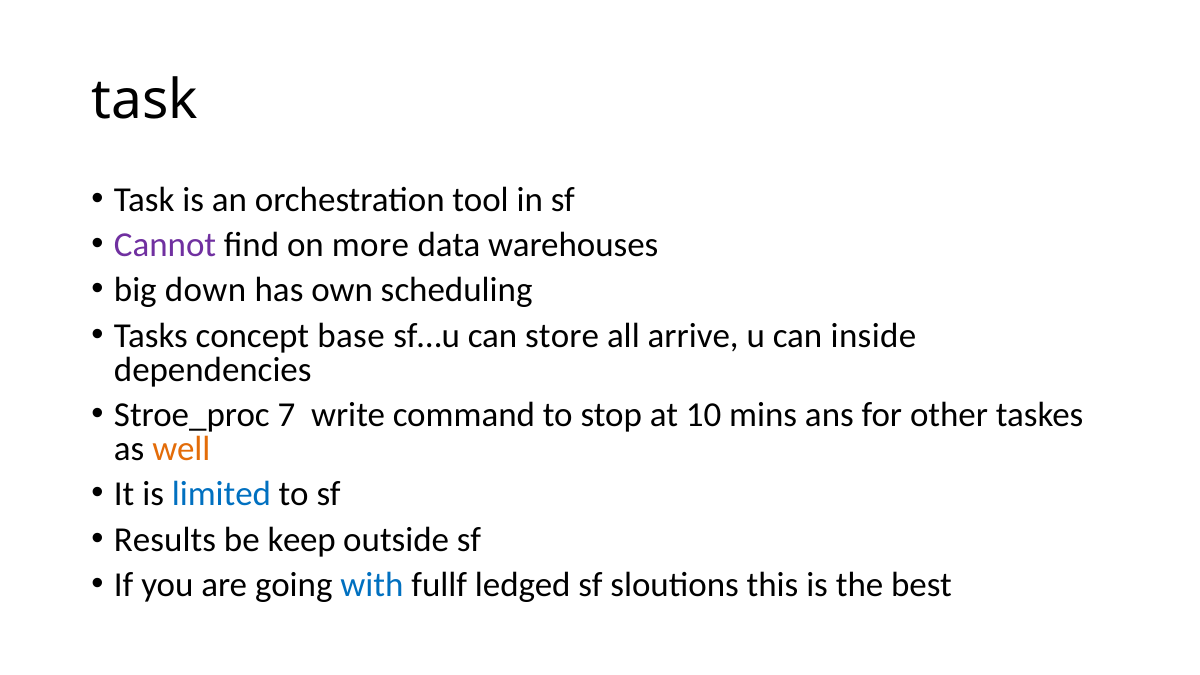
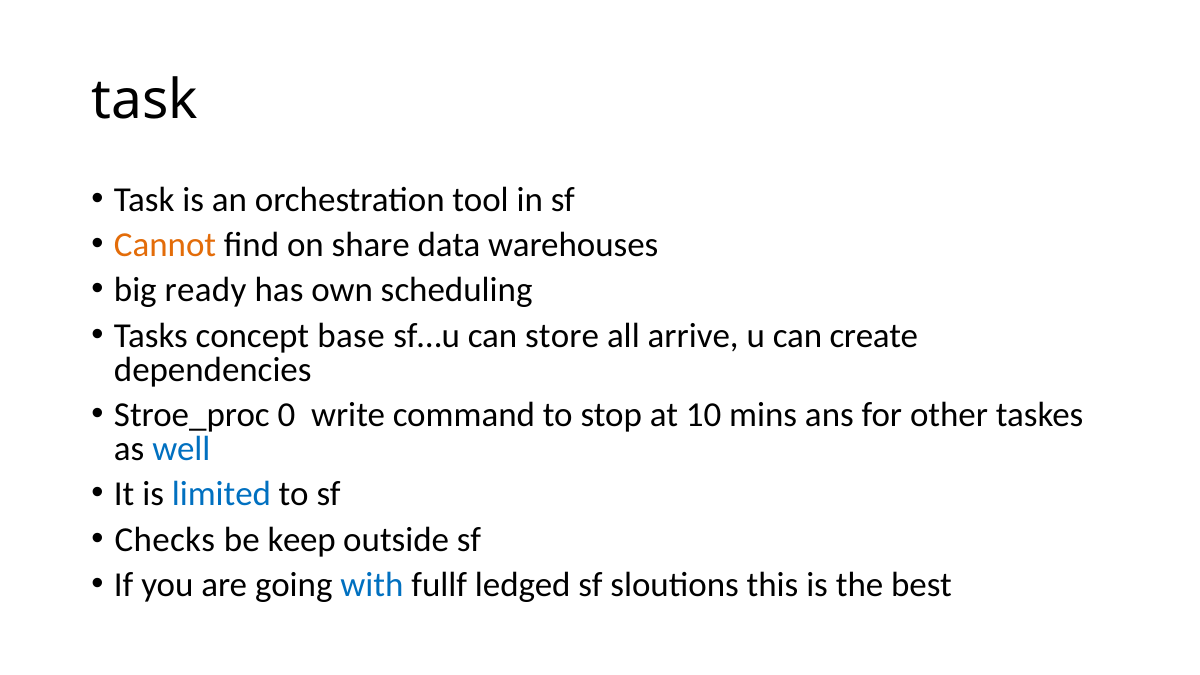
Cannot colour: purple -> orange (165, 245)
more: more -> share (371, 245)
down: down -> ready (206, 290)
inside: inside -> create (874, 336)
7: 7 -> 0 (286, 415)
well colour: orange -> blue (181, 449)
Results: Results -> Checks (165, 540)
